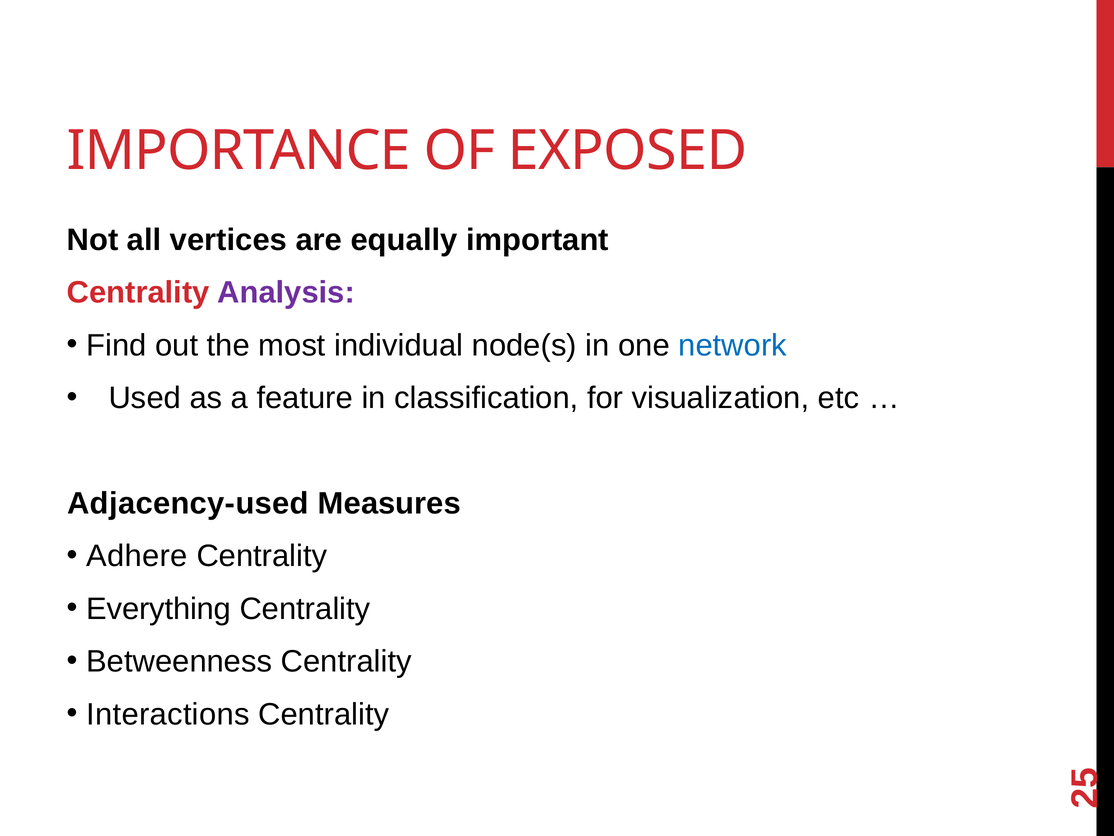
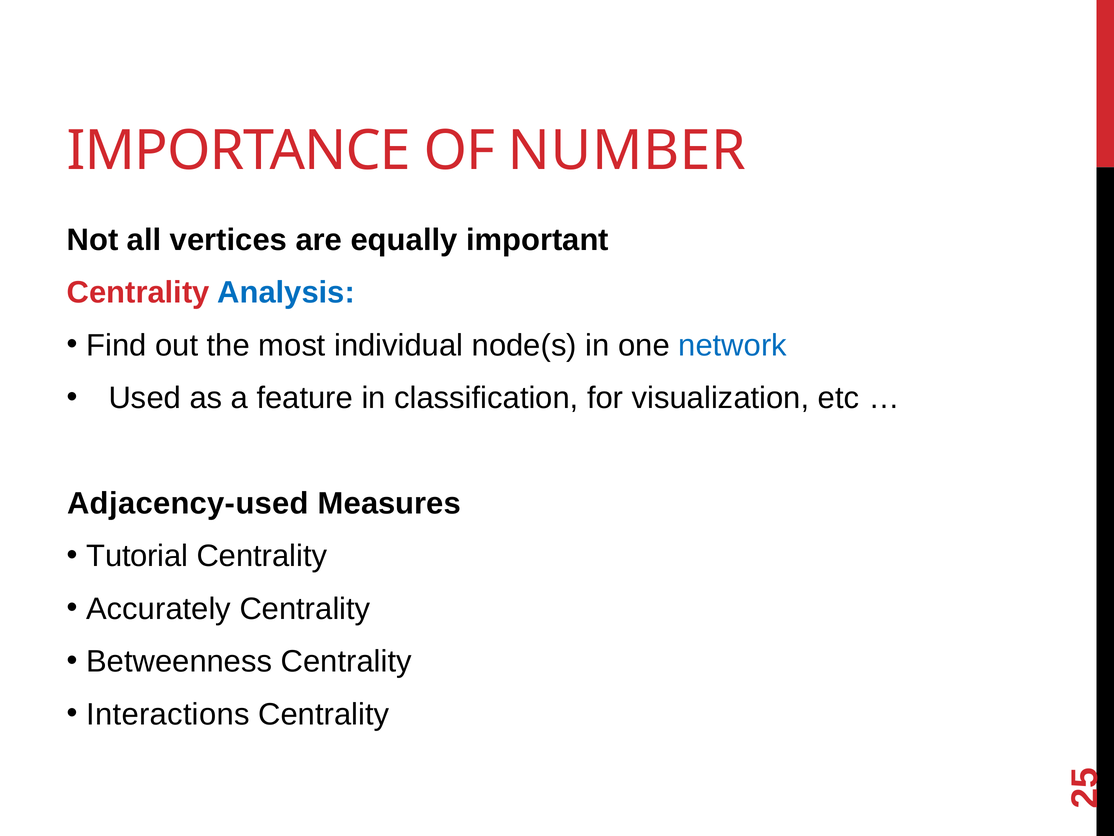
EXPOSED: EXPOSED -> NUMBER (627, 151)
Analysis colour: purple -> blue (286, 293)
Adhere: Adhere -> Tutorial (137, 556)
Everything: Everything -> Accurately (159, 609)
